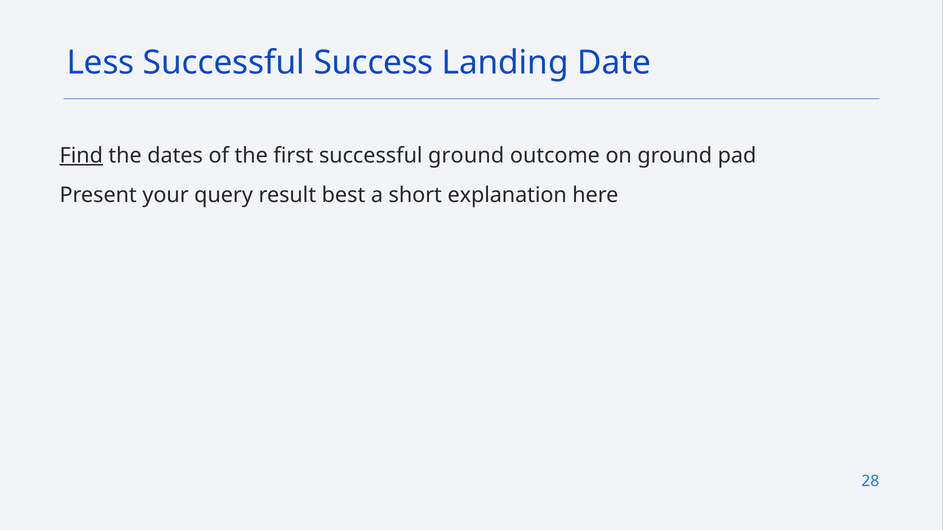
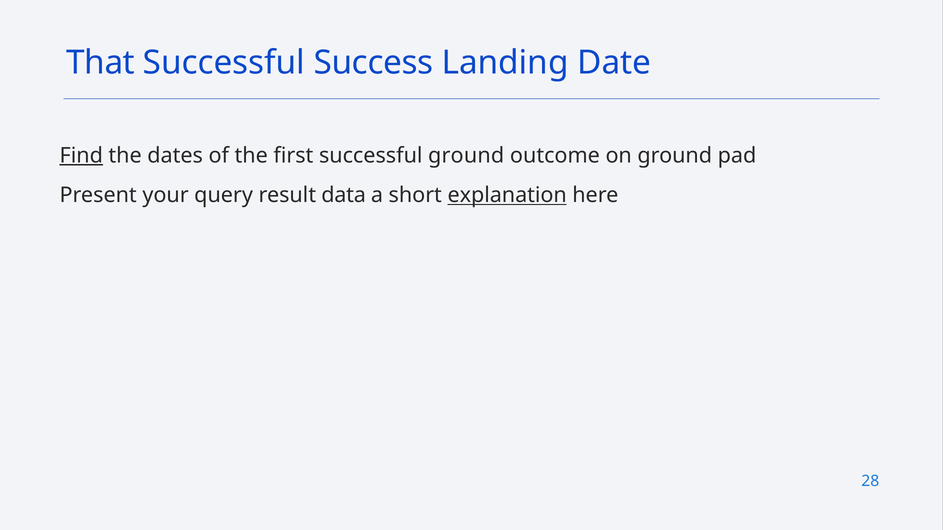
Less: Less -> That (101, 63)
best: best -> data (344, 195)
explanation underline: none -> present (507, 195)
